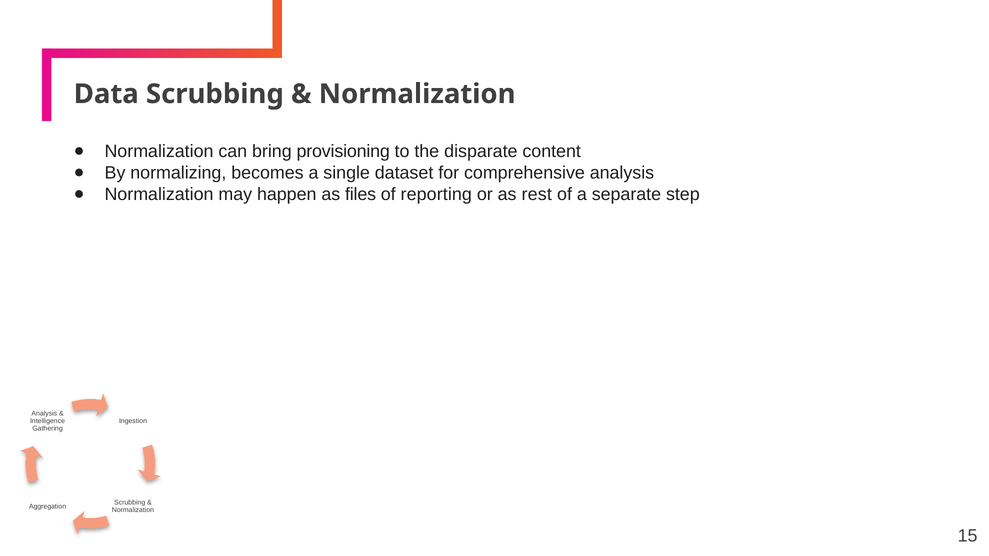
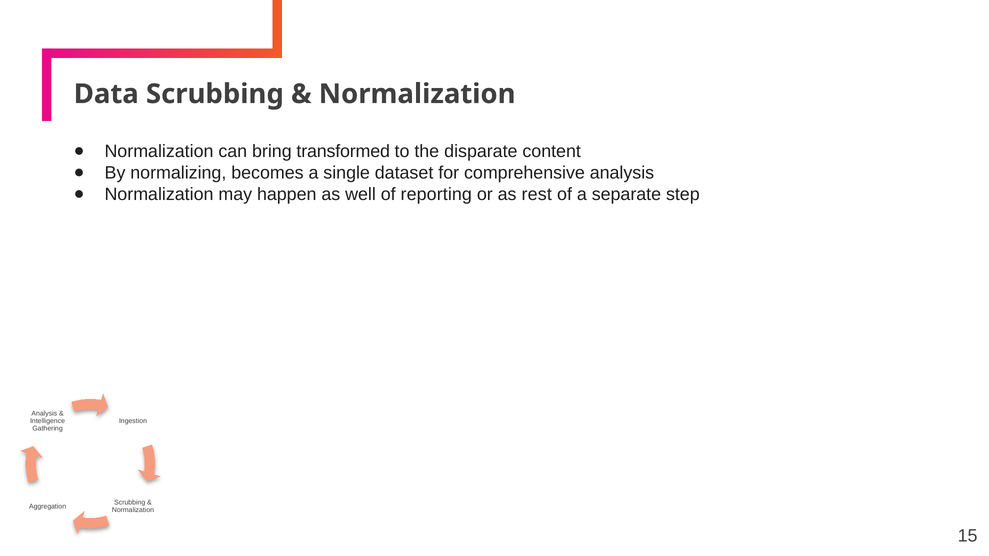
provisioning: provisioning -> transformed (343, 152)
files: files -> well (360, 195)
